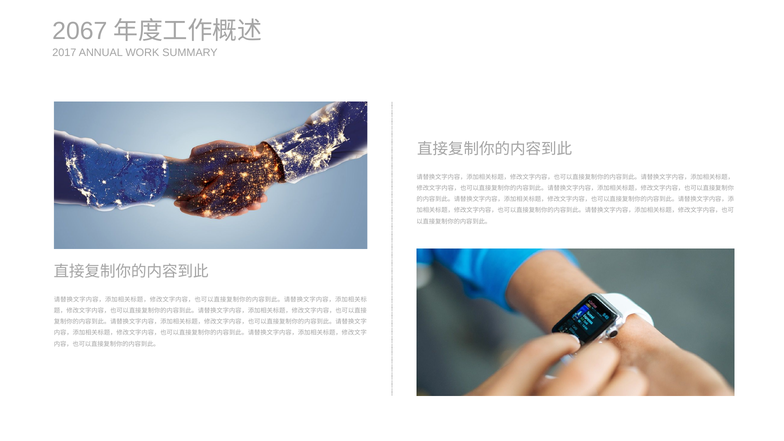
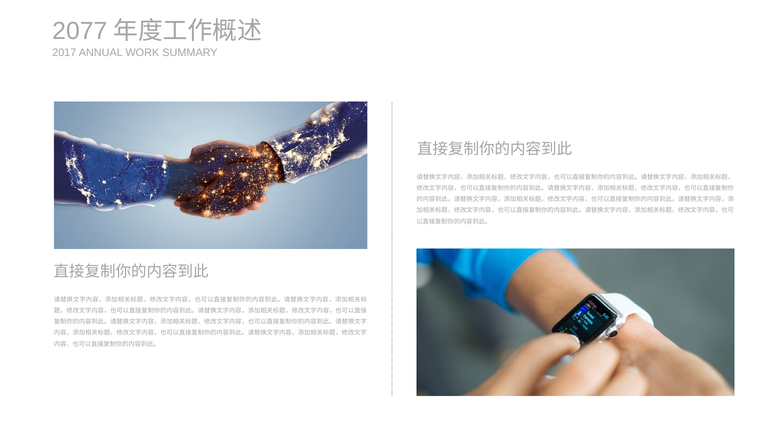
2067: 2067 -> 2077 (80, 31)
